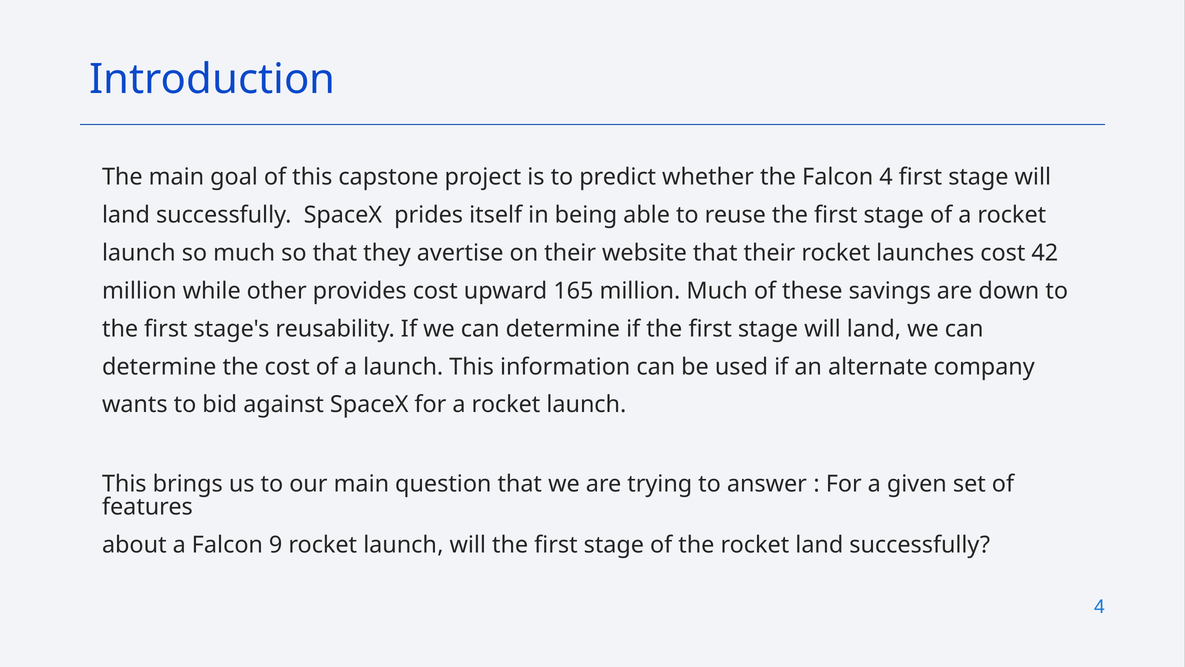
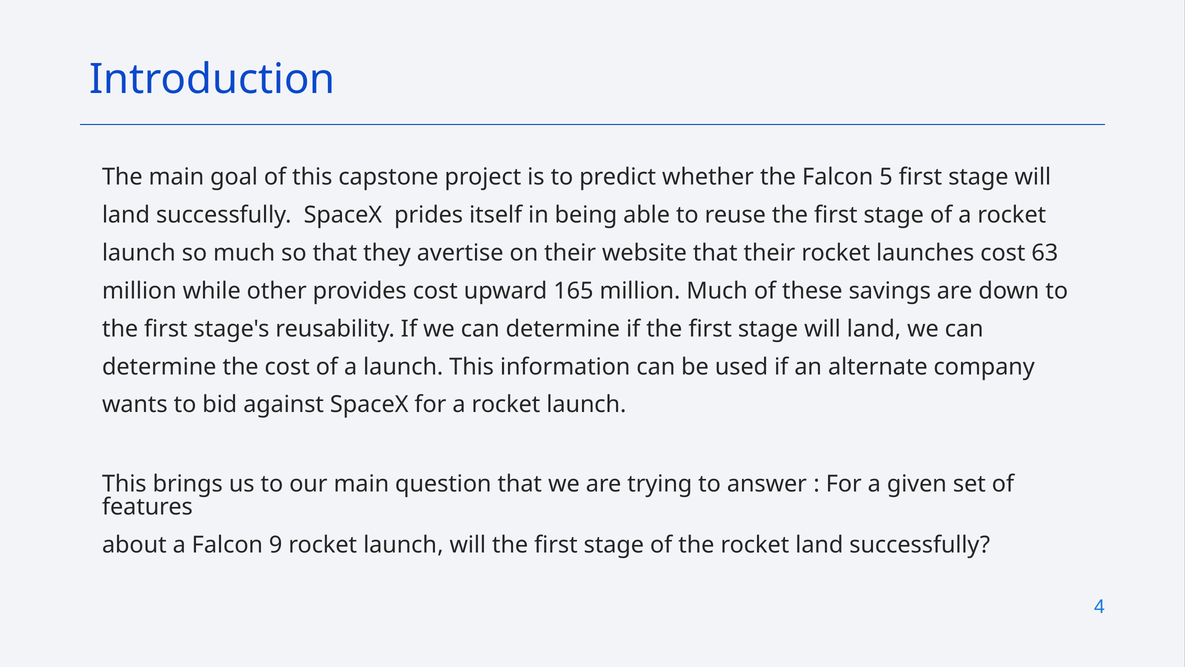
Falcon 4: 4 -> 5 (886, 177)
42: 42 -> 63 (1045, 253)
